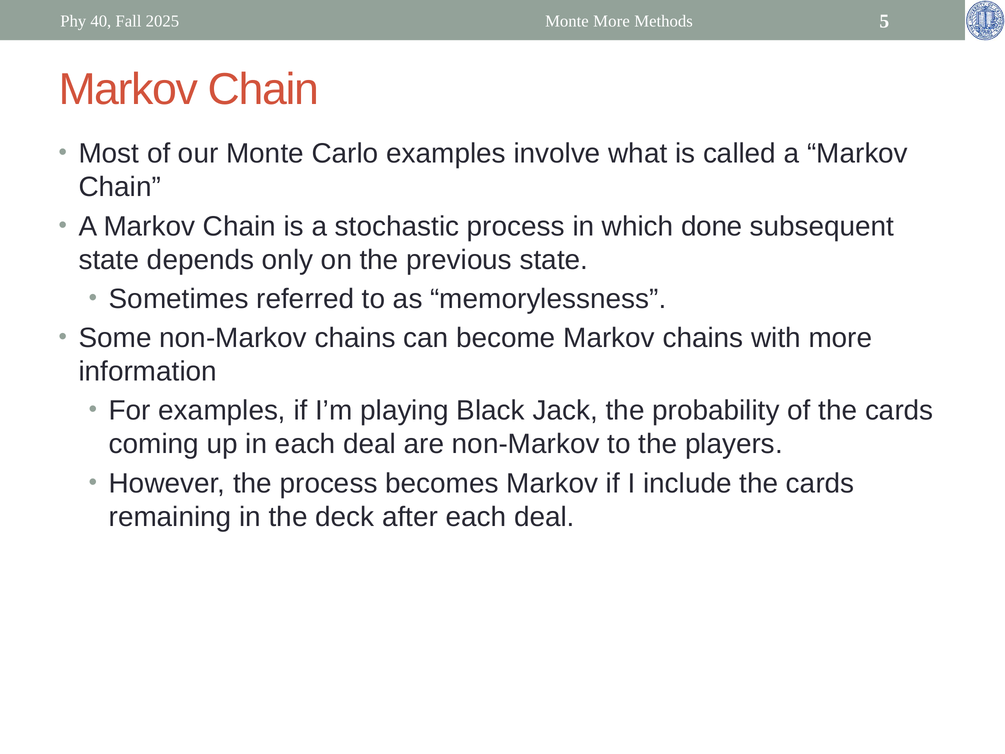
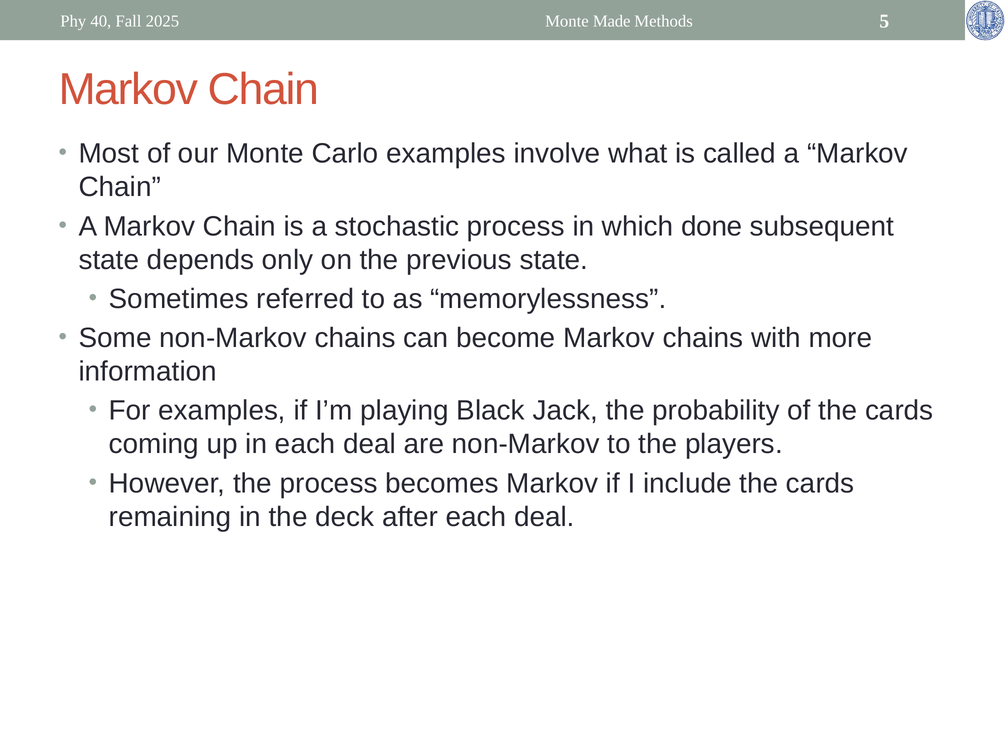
Monte More: More -> Made (612, 21)
